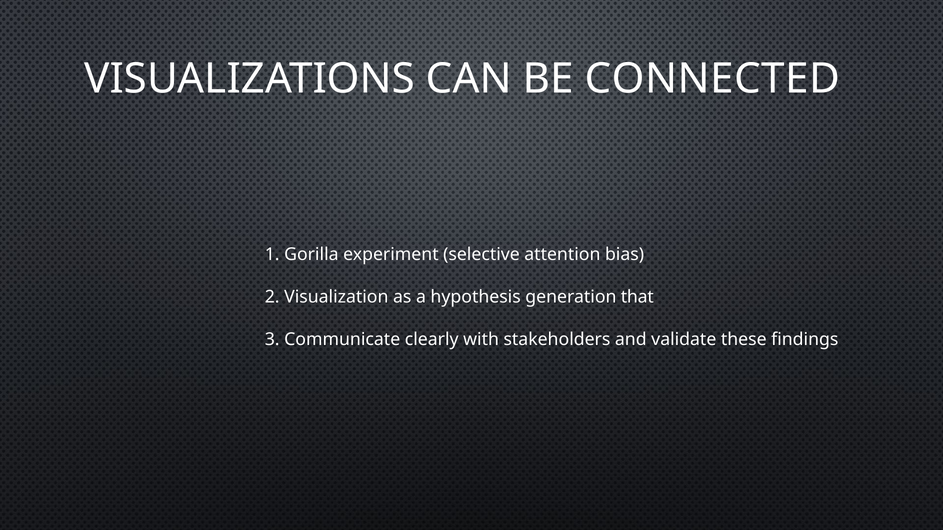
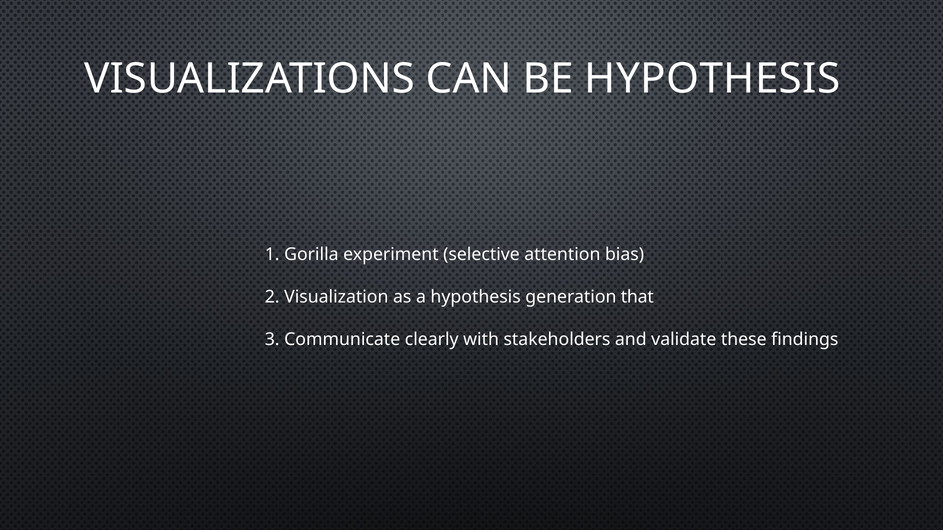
BE CONNECTED: CONNECTED -> HYPOTHESIS (712, 79)
